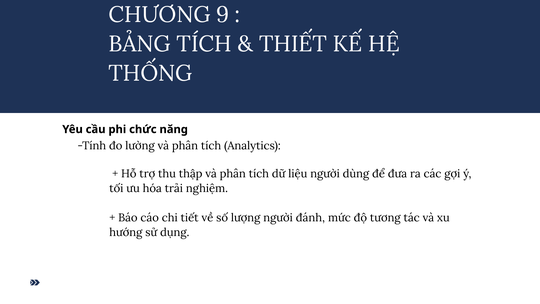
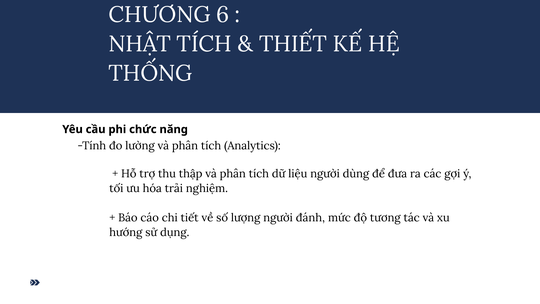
9: 9 -> 6 (223, 15)
BẢNG: BẢNG -> NHẬT (140, 44)
